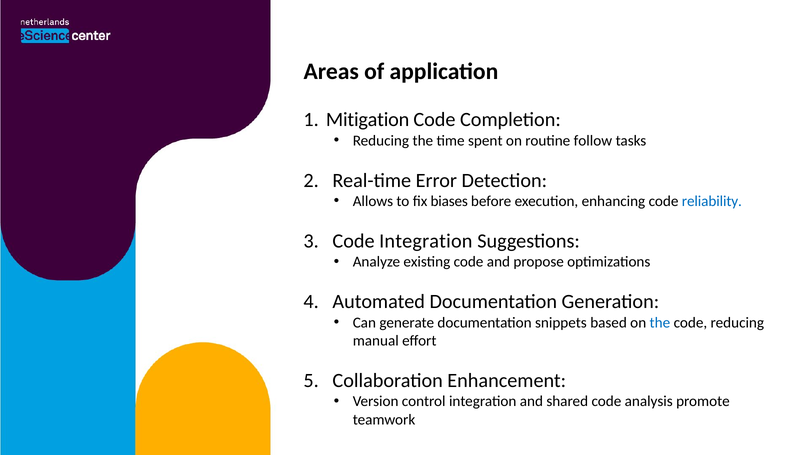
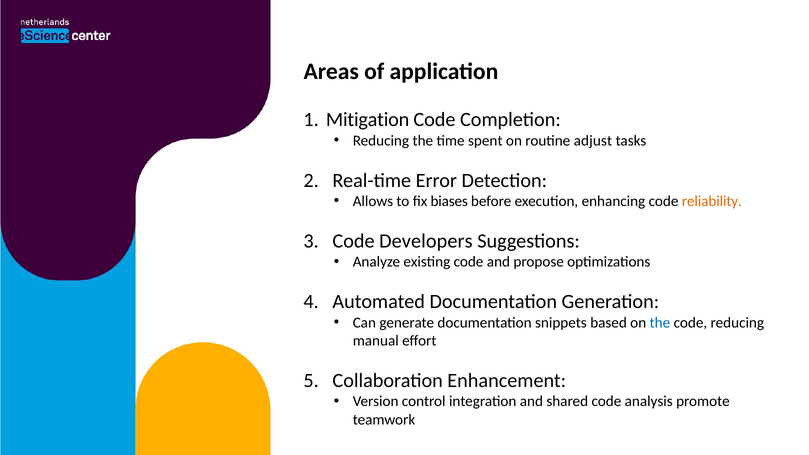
follow: follow -> adjust (593, 141)
reliability colour: blue -> orange (712, 201)
Code Integration: Integration -> Developers (426, 241)
